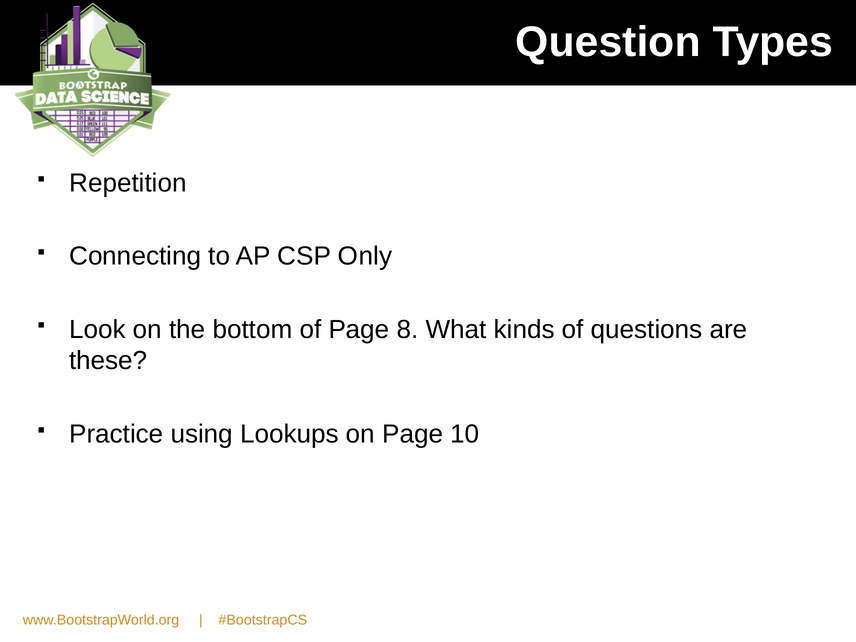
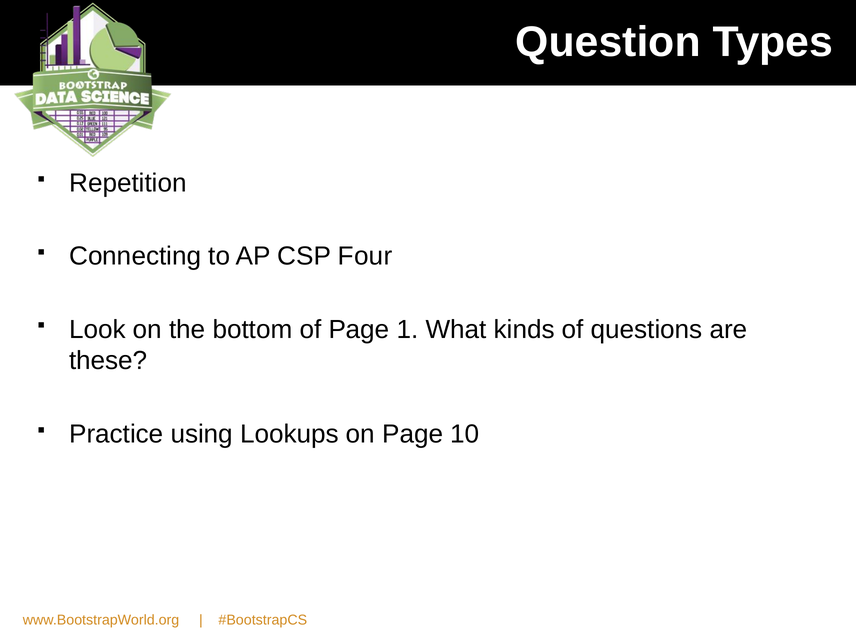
Only: Only -> Four (365, 256)
8: 8 -> 1 (408, 329)
